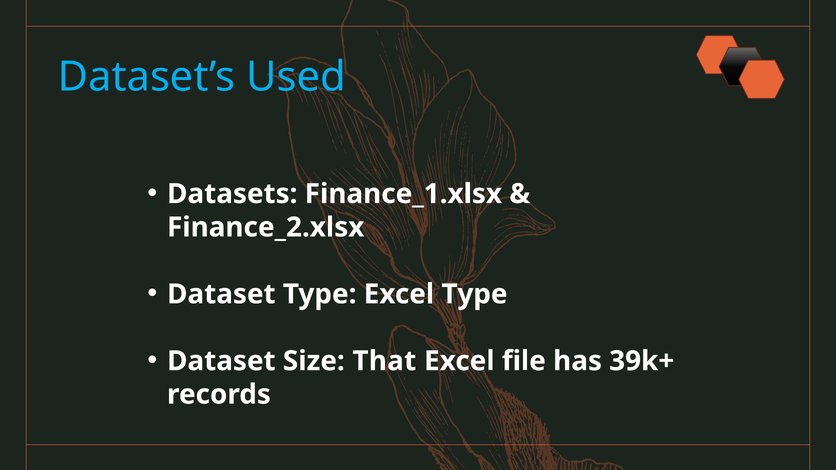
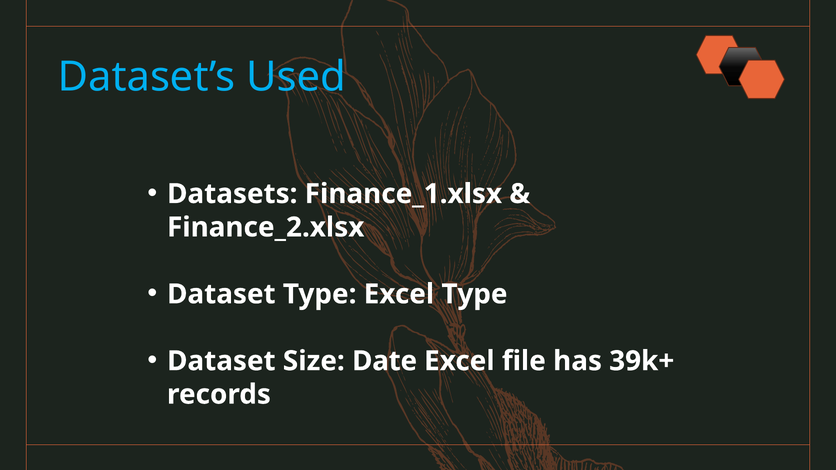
That: That -> Date (385, 361)
